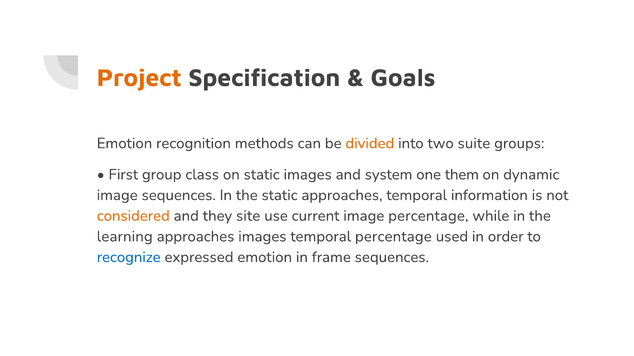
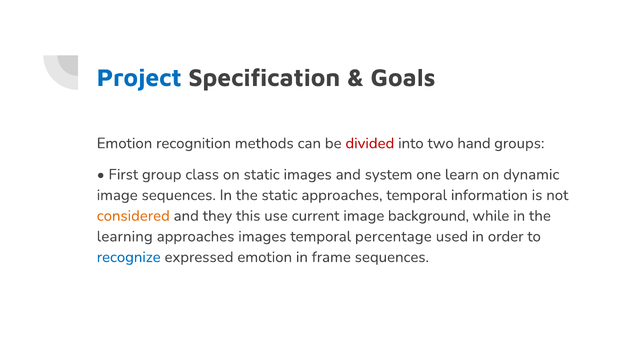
Project colour: orange -> blue (139, 78)
divided colour: orange -> red (370, 144)
suite: suite -> hand (474, 144)
them: them -> learn (462, 175)
site: site -> this (248, 216)
image percentage: percentage -> background (428, 216)
